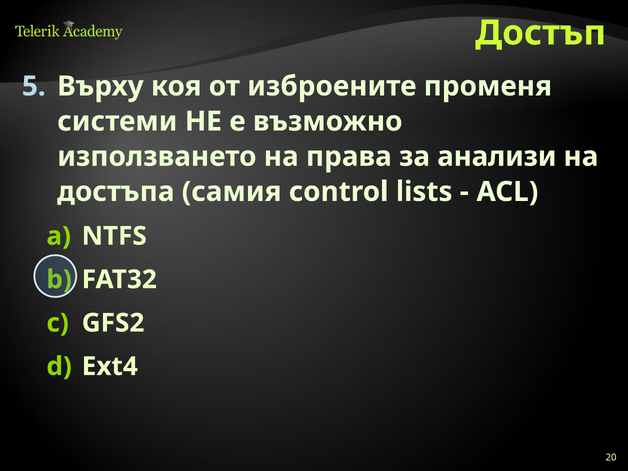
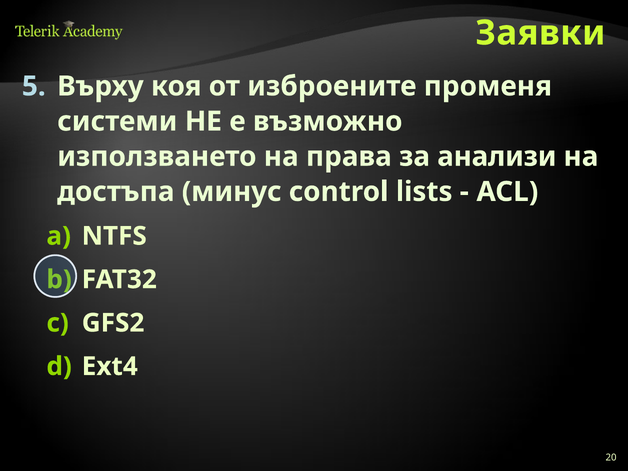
Достъп: Достъп -> Заявки (540, 33)
самия: самия -> минус (232, 192)
